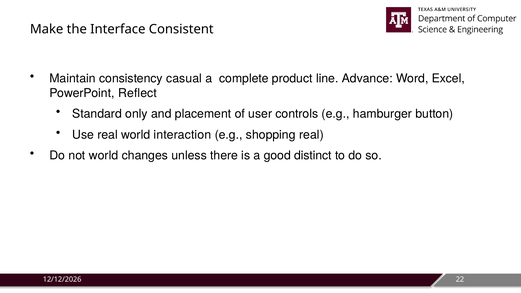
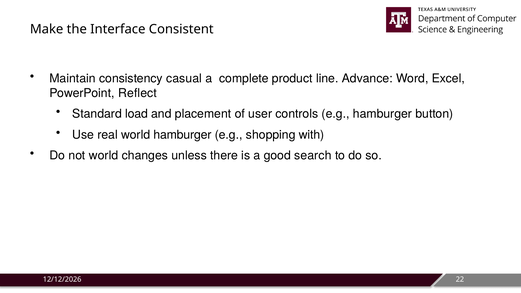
only: only -> load (137, 114)
world interaction: interaction -> hamburger (182, 135)
shopping real: real -> with (311, 135)
distinct: distinct -> search (313, 155)
